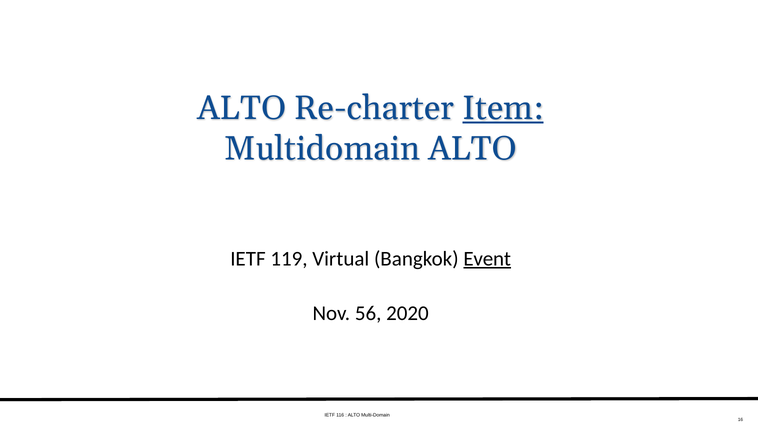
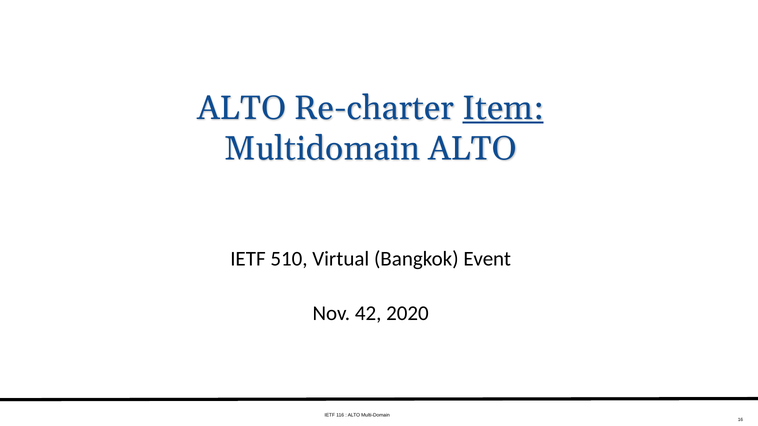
119: 119 -> 510 (289, 259)
Event underline: present -> none (487, 259)
56: 56 -> 42 (368, 314)
